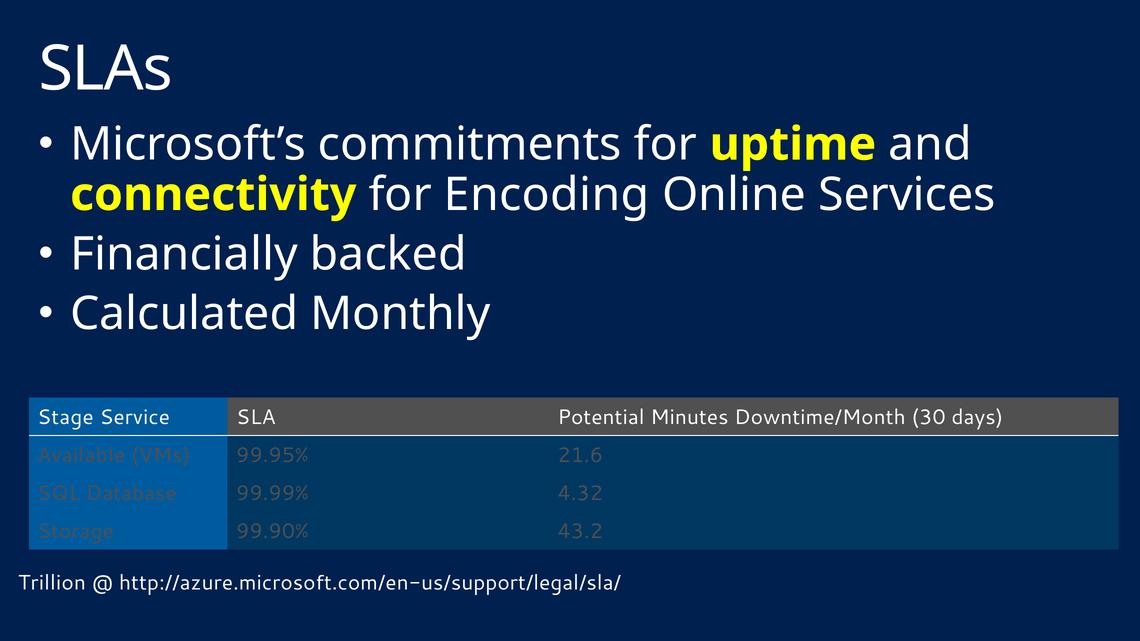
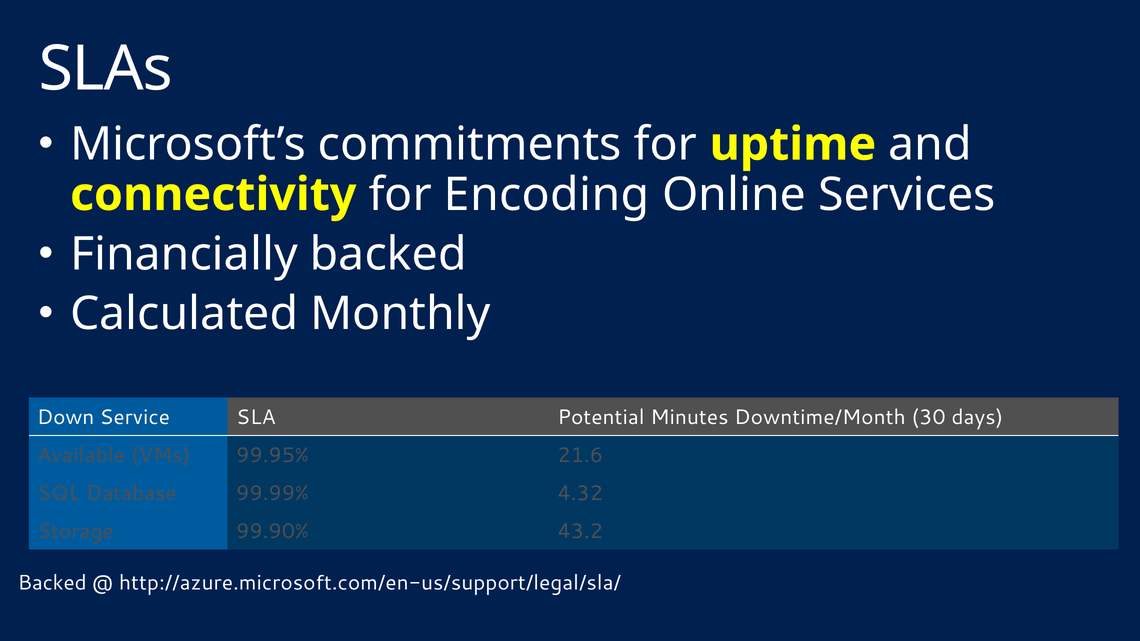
Stage: Stage -> Down (66, 418)
Trillion: Trillion -> Backed (52, 583)
